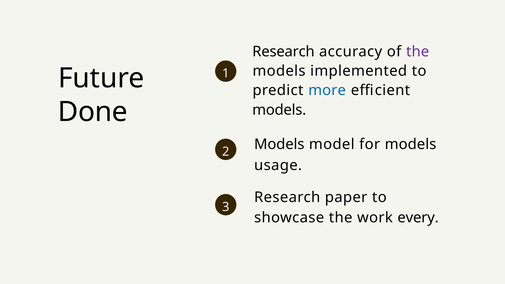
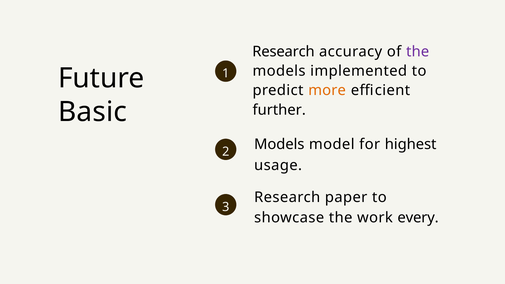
more colour: blue -> orange (327, 90)
Done: Done -> Basic (93, 112)
models: models -> further (279, 110)
for models: models -> highest (411, 144)
